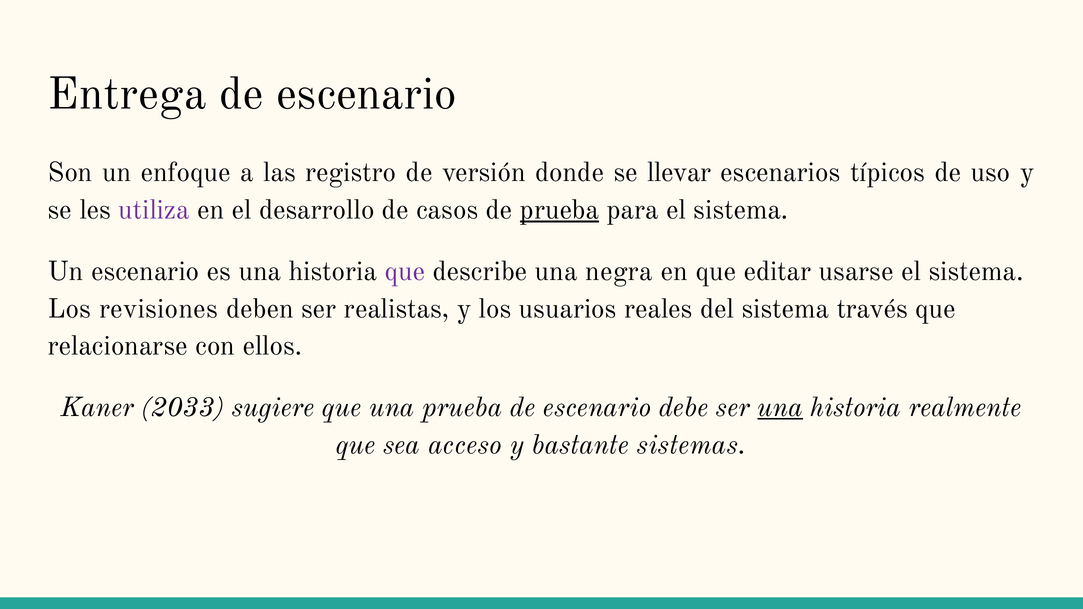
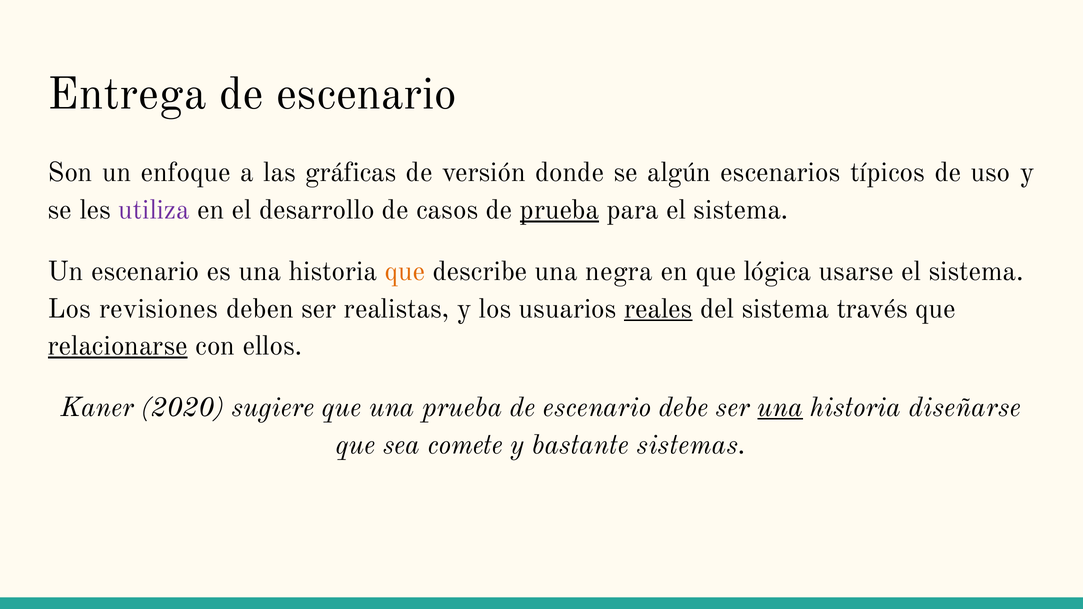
registro: registro -> gráficas (351, 173)
llevar: llevar -> algún (679, 173)
que colour: purple -> orange (405, 271)
editar: editar -> lógica (777, 271)
reales underline: none -> present (658, 309)
relacionarse underline: none -> present (118, 346)
2033: 2033 -> 2020 (183, 407)
realmente: realmente -> diseñarse (965, 407)
acceso: acceso -> comete (465, 445)
